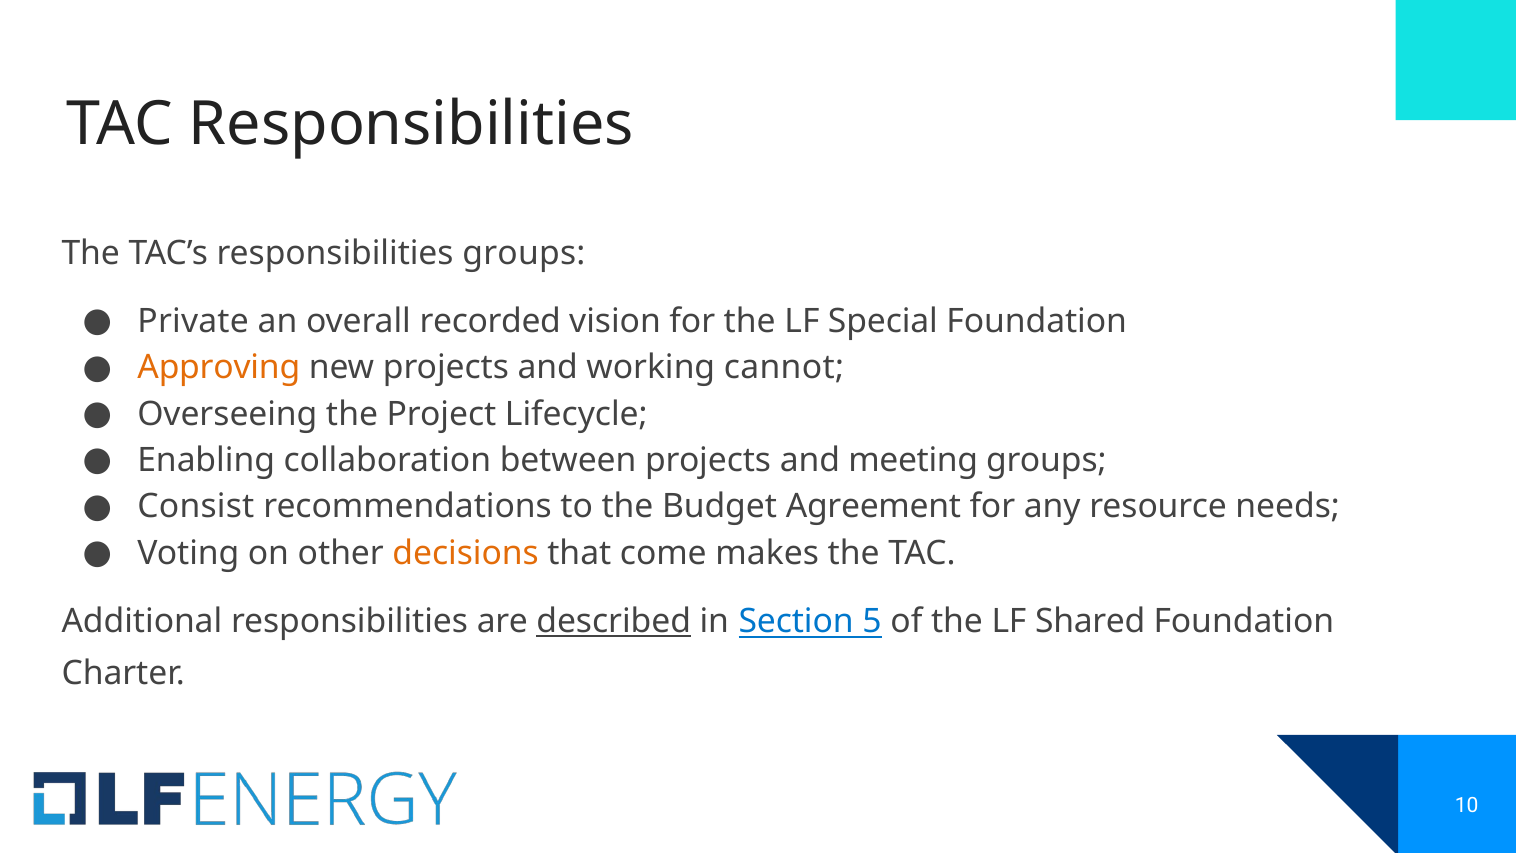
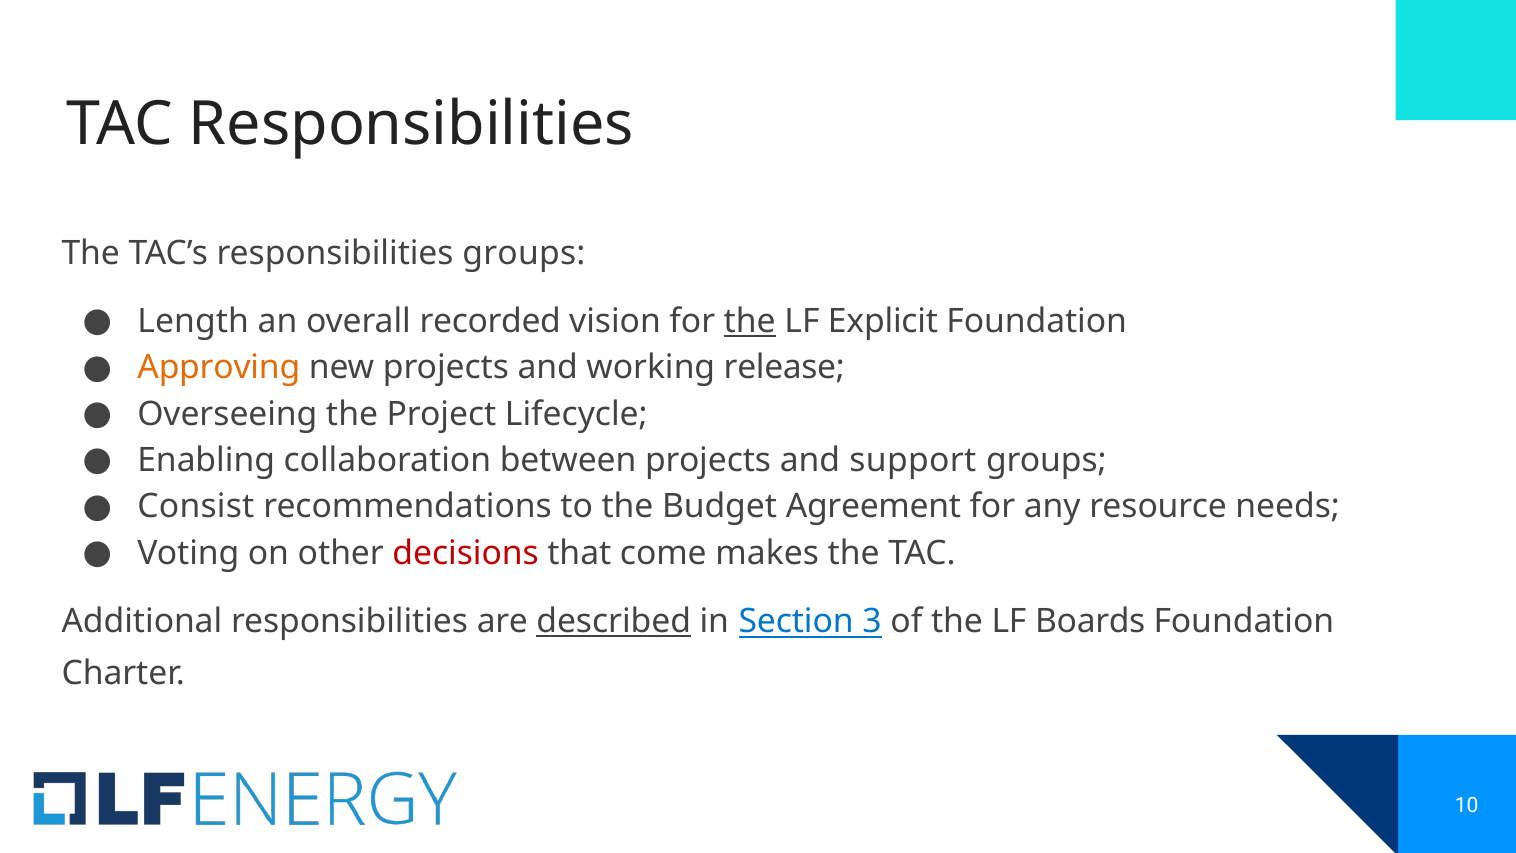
Private: Private -> Length (193, 321)
the underline: none -> present (750, 321)
Special: Special -> Explicit (883, 321)
cannot: cannot -> release (784, 367)
meeting: meeting -> support (913, 460)
decisions colour: orange -> red (466, 553)
5: 5 -> 3 (872, 621)
Shared: Shared -> Boards (1090, 621)
